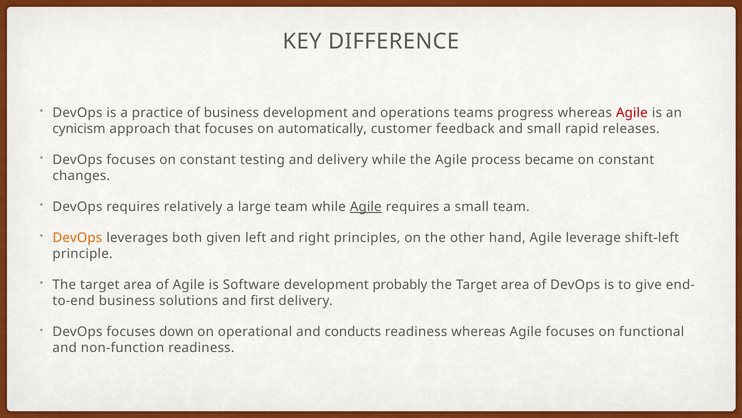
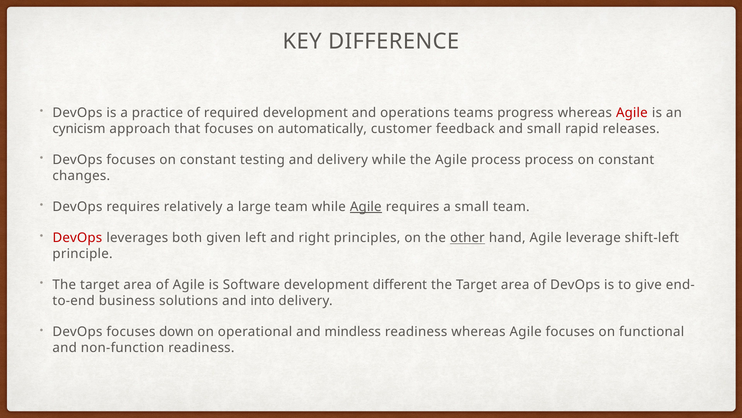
of business: business -> required (231, 112)
process became: became -> process (549, 160)
DevOps colour: orange -> red (77, 238)
other underline: none -> present (467, 238)
probably: probably -> different (400, 285)
first: first -> into (263, 301)
conducts: conducts -> mindless (353, 332)
